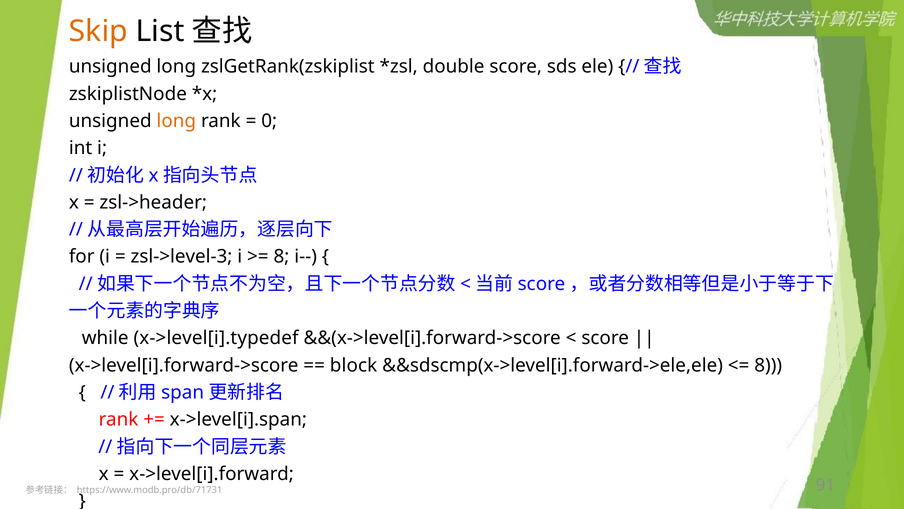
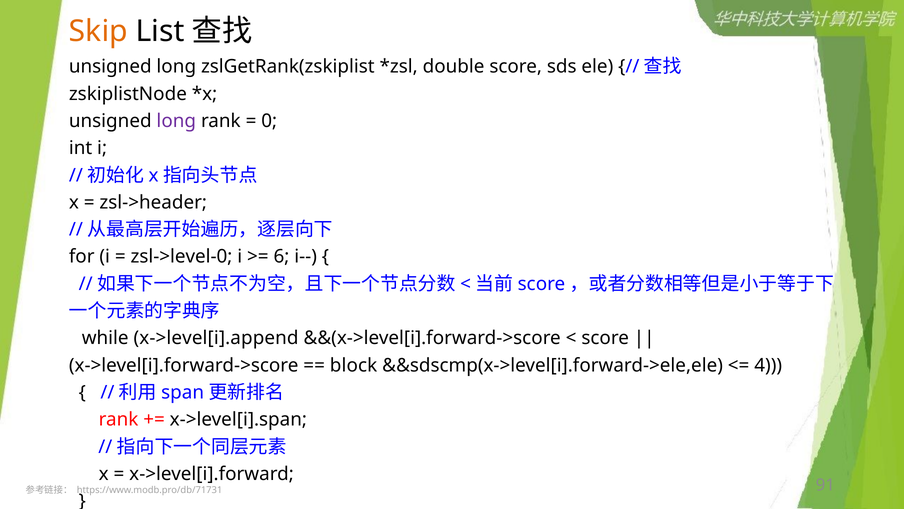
long colour: orange -> purple (176, 121)
zsl->level-3: zsl->level-3 -> zsl->level-0 (181, 257)
8: 8 -> 6 (281, 257)
x->level[i].typedef: x->level[i].typedef -> x->level[i].append (216, 338)
8: 8 -> 4 (768, 365)
